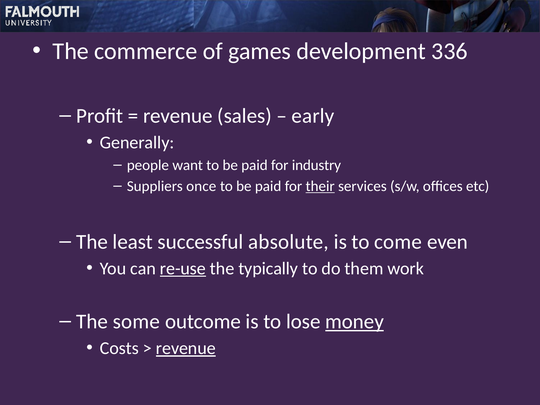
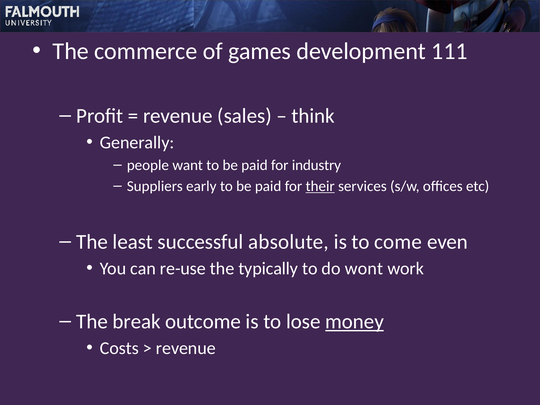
336: 336 -> 111 (449, 51)
early: early -> think (313, 116)
once: once -> early (201, 186)
re-use underline: present -> none (183, 269)
them: them -> wont (364, 269)
some: some -> break (137, 322)
revenue underline: present -> none (186, 348)
